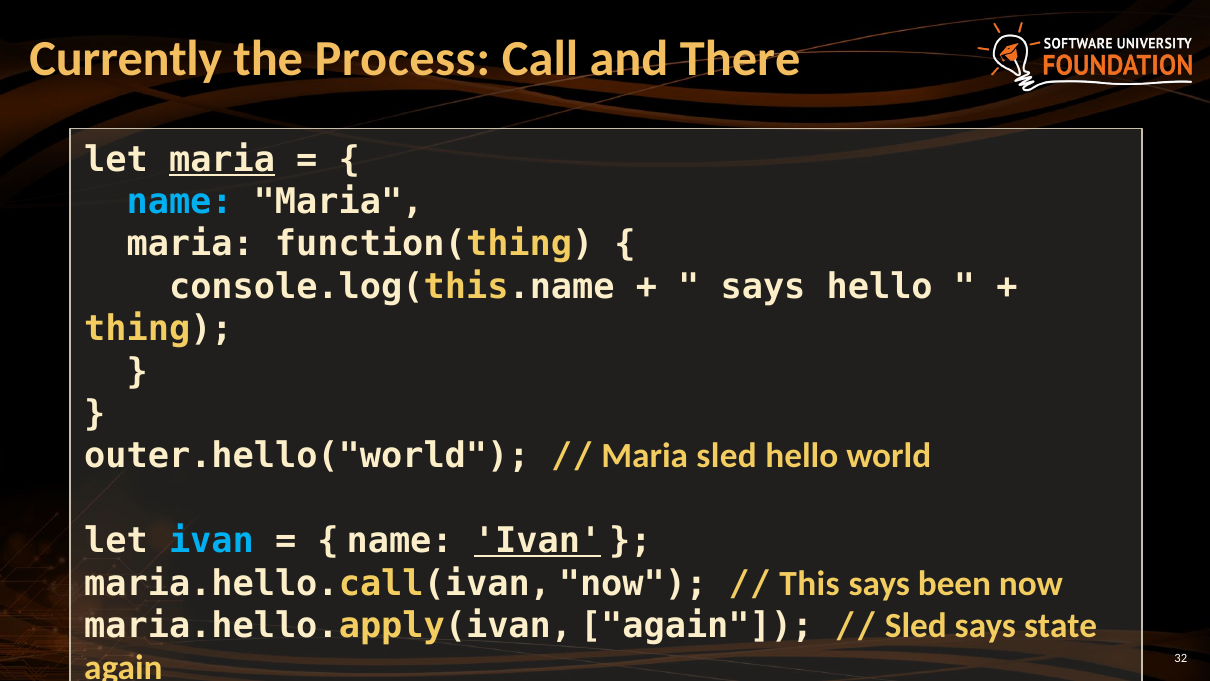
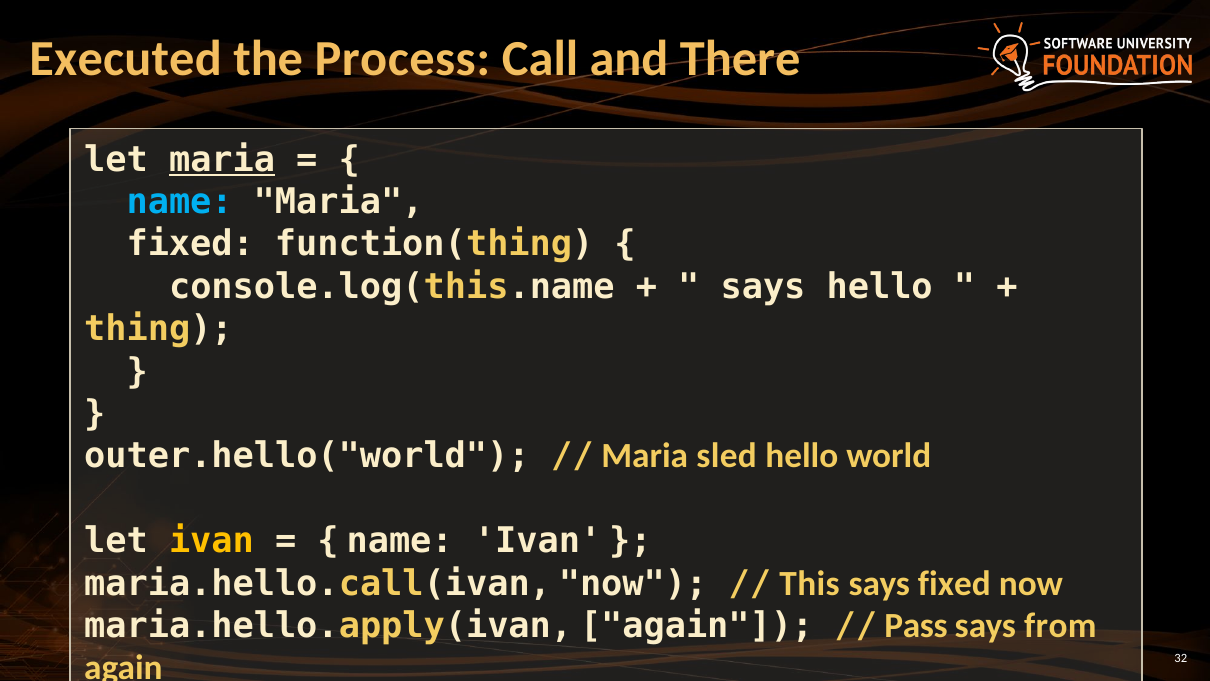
Currently: Currently -> Executed (126, 59)
maria: maria -> fixed (190, 244)
ivan colour: light blue -> yellow (211, 541)
Ivan underline: present -> none (538, 541)
says been: been -> fixed (954, 583)
Sled: Sled -> Pass (916, 626)
state: state -> from (1060, 626)
